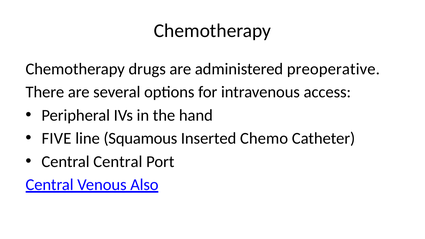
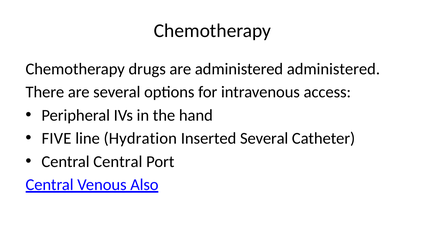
administered preoperative: preoperative -> administered (333, 69)
Squamous: Squamous -> Hydration (140, 138)
Inserted Chemo: Chemo -> Several (264, 138)
